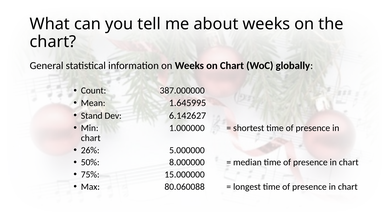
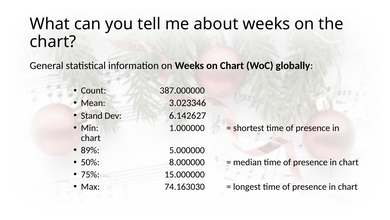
1.645995: 1.645995 -> 3.023346 (188, 103)
26%: 26% -> 89% (90, 150)
80.060088: 80.060088 -> 74.163030 (185, 186)
